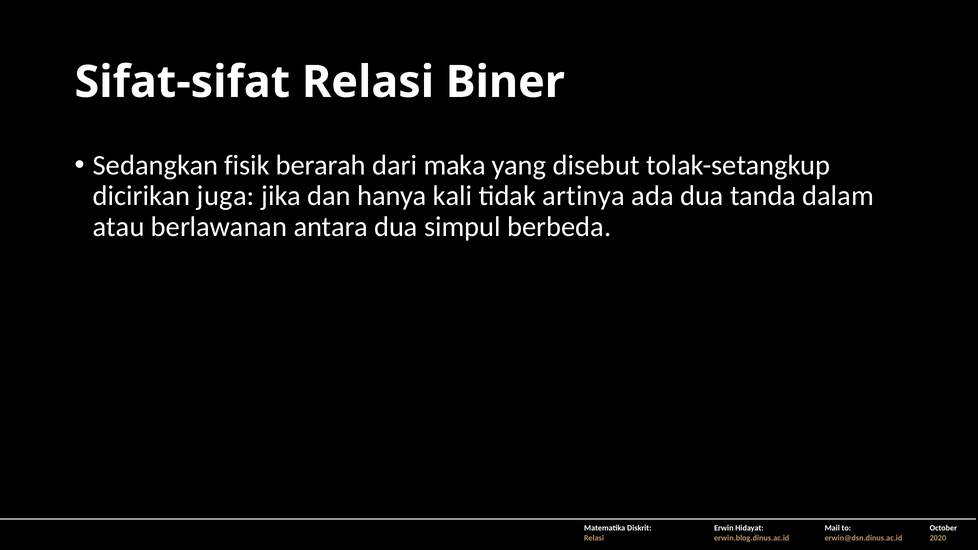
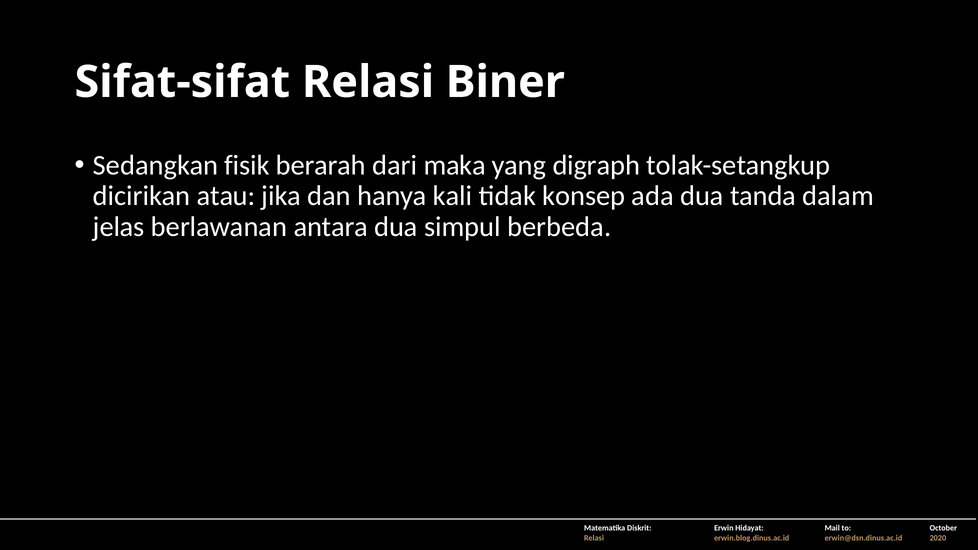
disebut: disebut -> digraph (596, 165)
juga: juga -> atau (226, 196)
artinya: artinya -> konsep (584, 196)
atau: atau -> jelas (119, 227)
